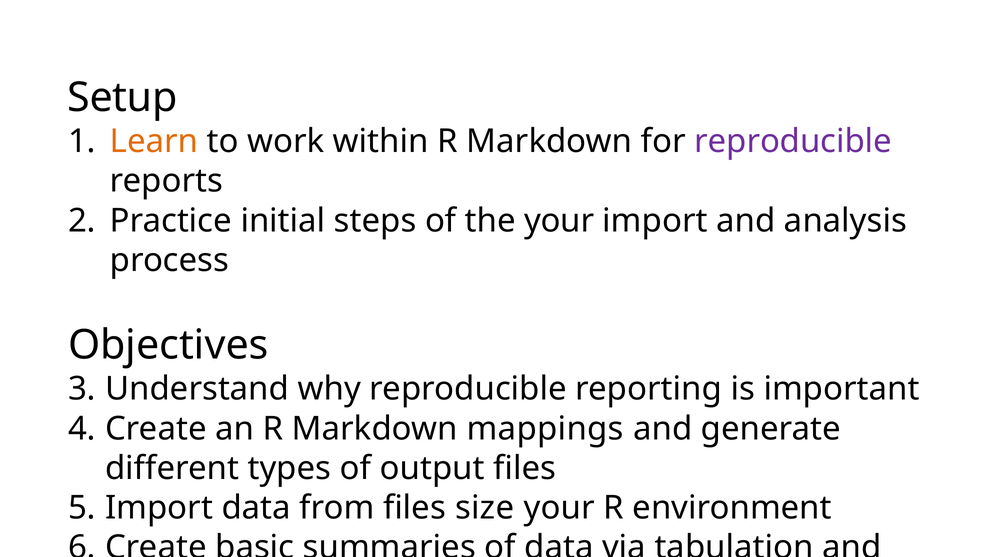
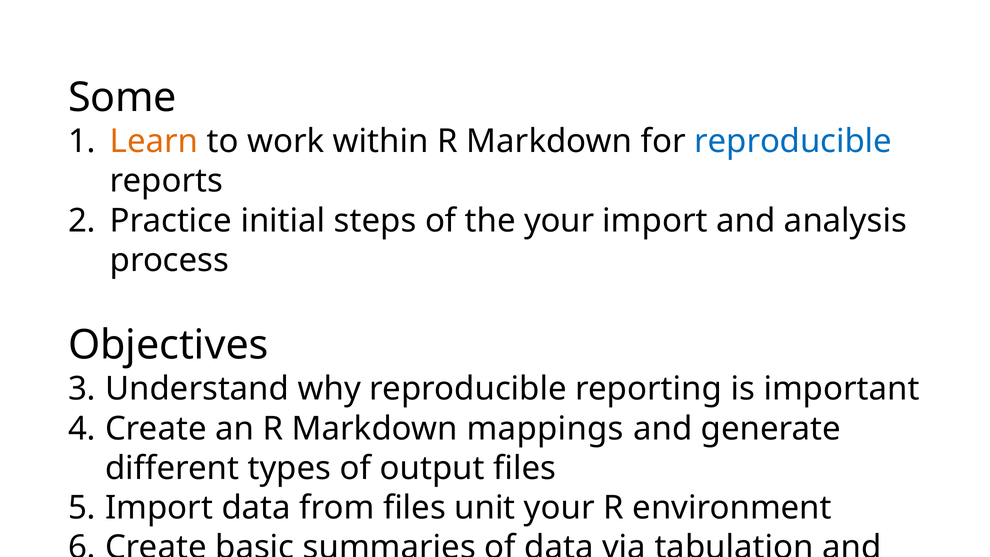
Setup: Setup -> Some (122, 97)
reproducible colour: purple -> blue (793, 141)
size: size -> unit (485, 508)
